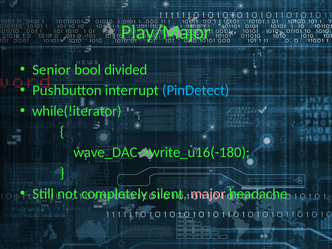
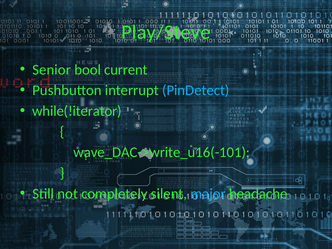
Play/Major: Play/Major -> Play/Steve (166, 32)
divided: divided -> current (126, 70)
wave_DAC->write_u16(-180: wave_DAC->write_u16(-180 -> wave_DAC->write_u16(-101 (162, 152)
major colour: pink -> light blue (208, 194)
